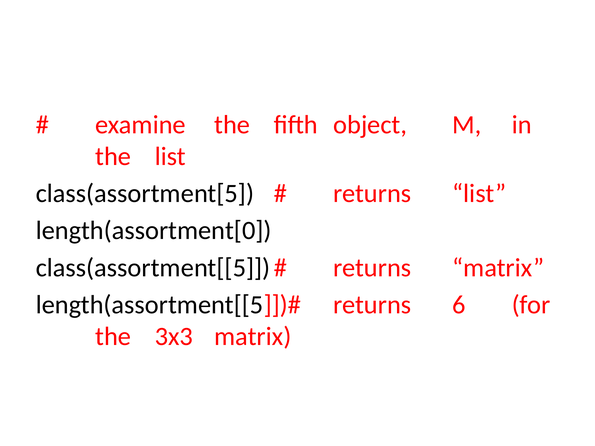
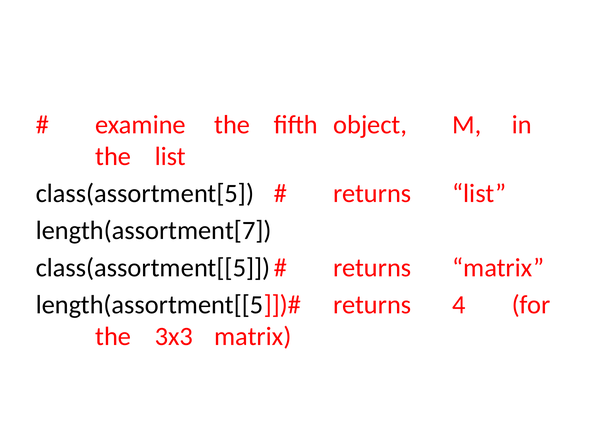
length(assortment[0: length(assortment[0 -> length(assortment[7 (154, 231)
6: 6 -> 4 (459, 305)
